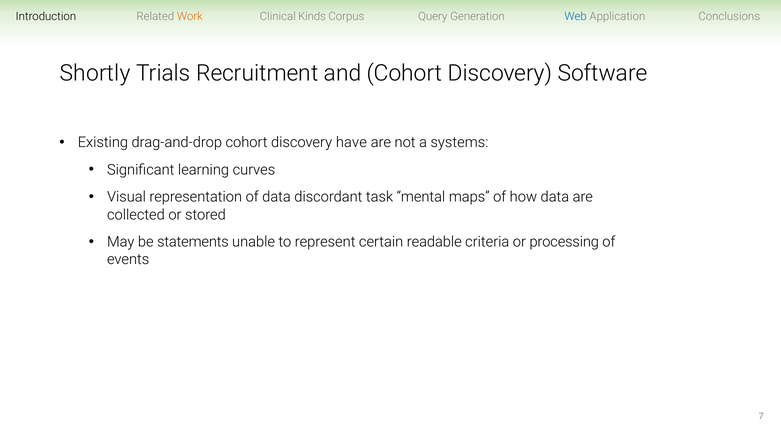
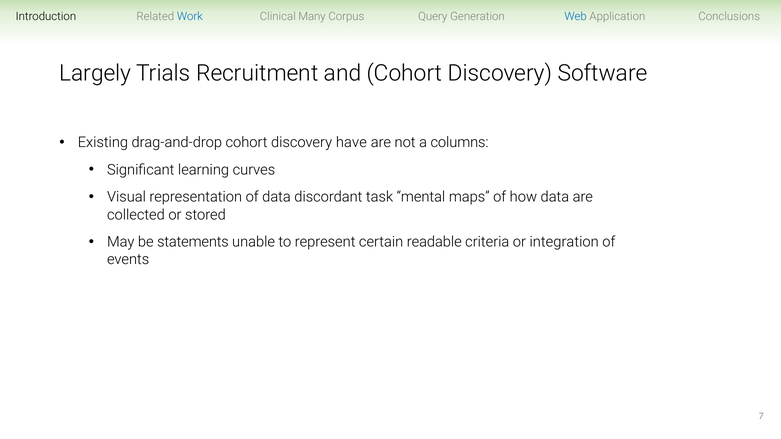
Work colour: orange -> blue (190, 17)
Kinds: Kinds -> Many (312, 17)
Shortly: Shortly -> Largely (95, 74)
systems: systems -> columns (460, 143)
processing: processing -> integration (564, 242)
